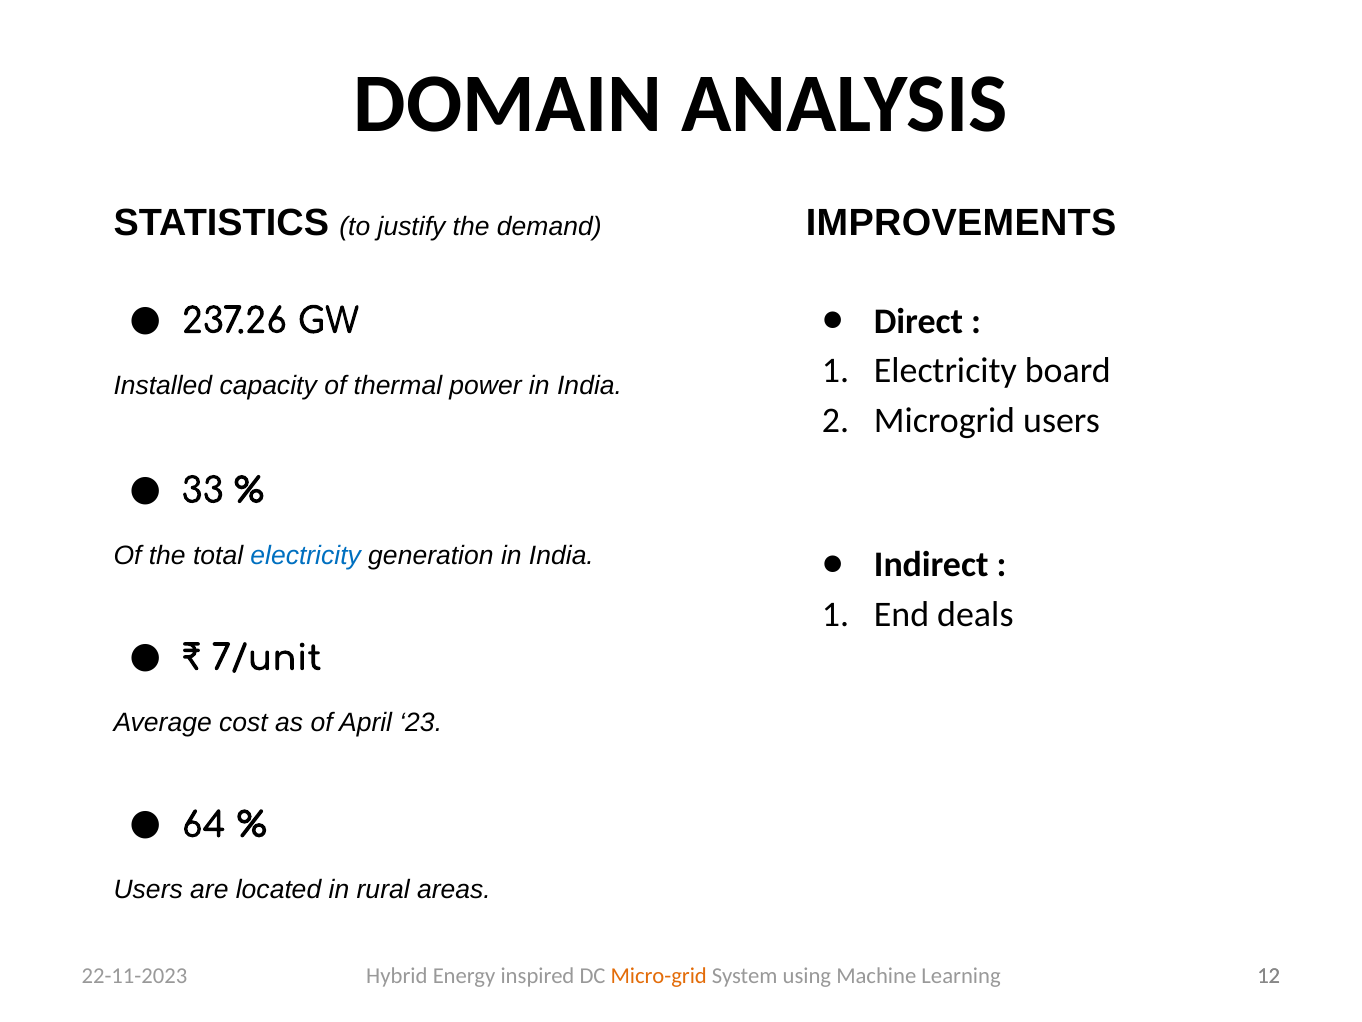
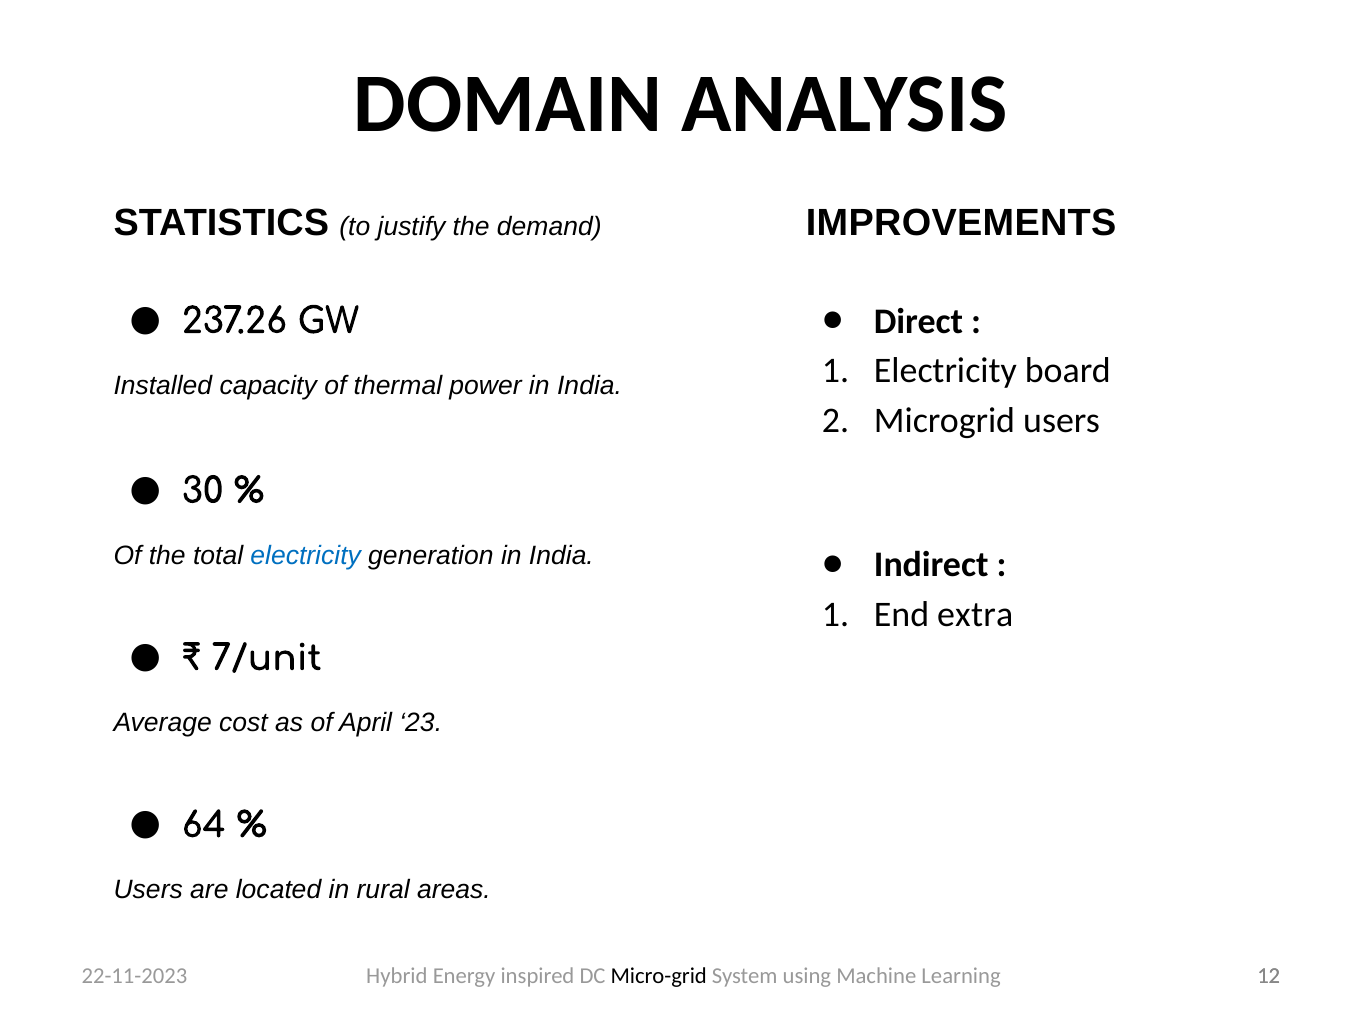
33: 33 -> 30 (203, 491)
deals: deals -> extra (975, 614)
Micro-grid colour: orange -> black (659, 976)
